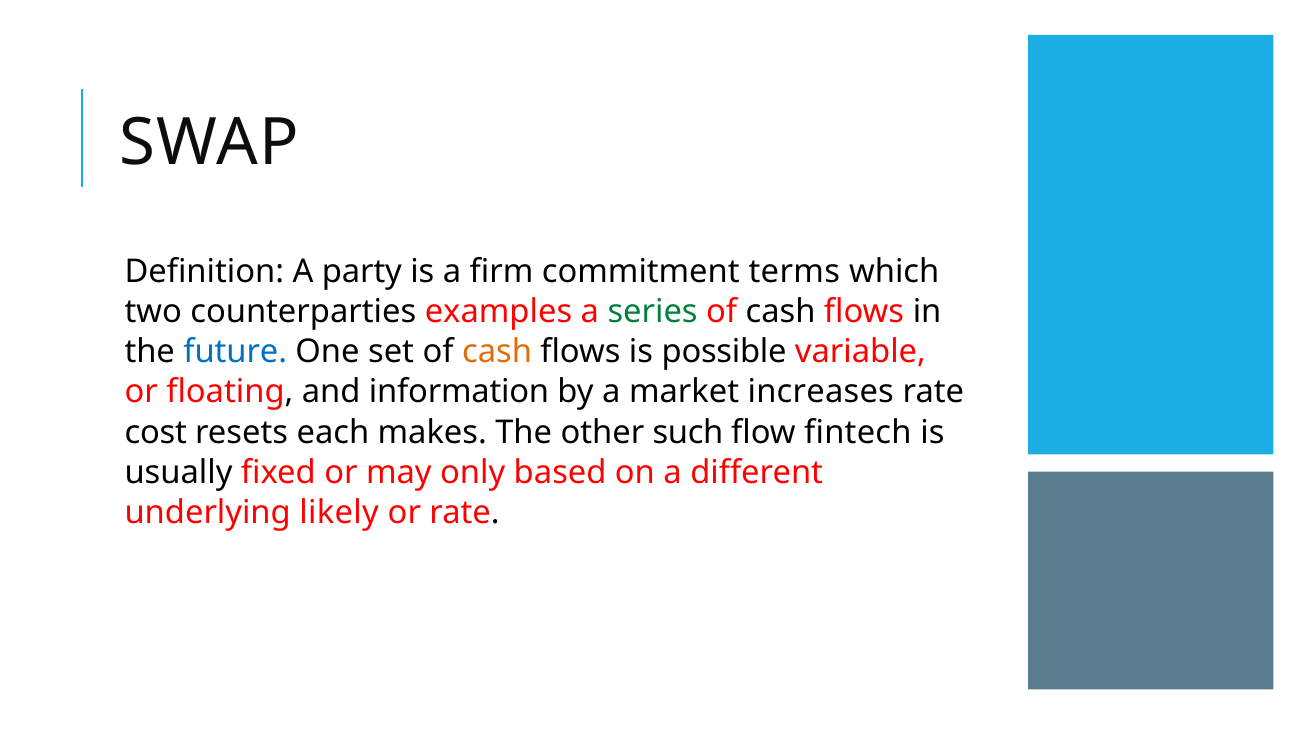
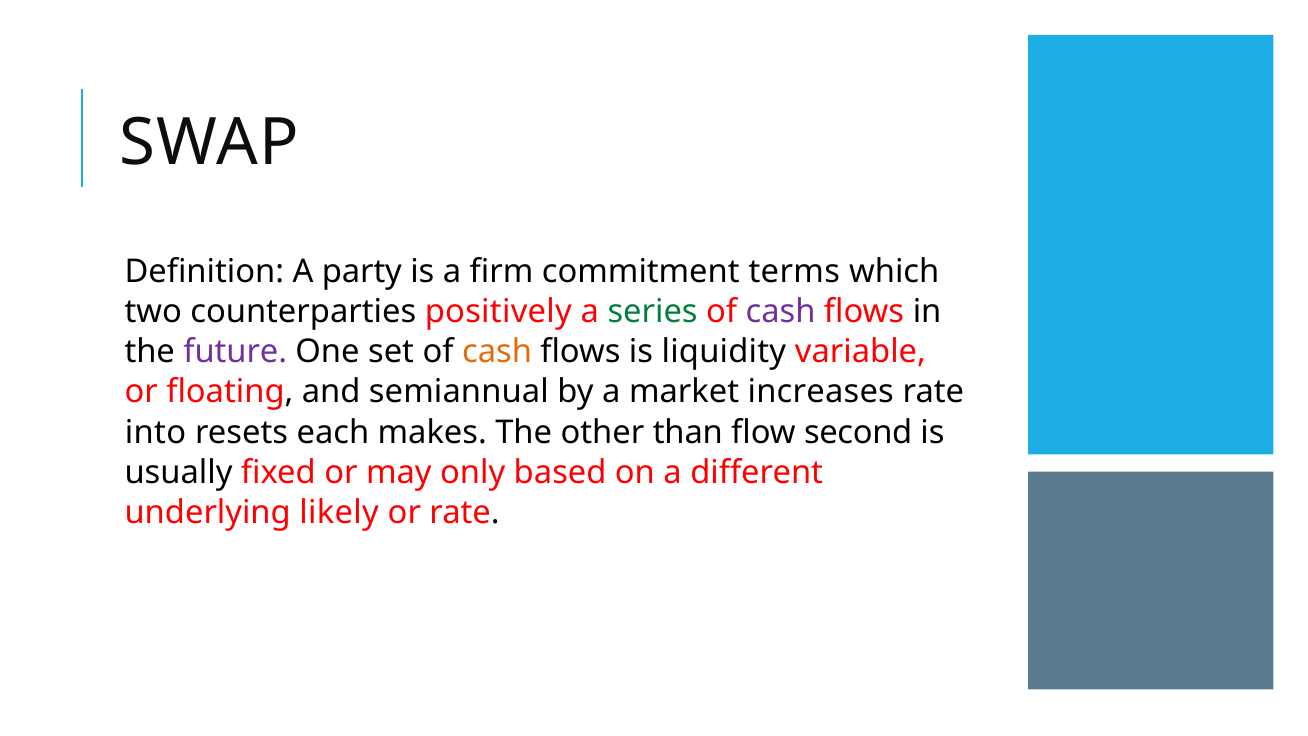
examples: examples -> positively (498, 312)
cash colour: black -> purple (781, 312)
future colour: blue -> purple (235, 352)
possible: possible -> liquidity (724, 352)
information: information -> semiannual (459, 392)
cost: cost -> into (156, 432)
such: such -> than (688, 432)
fintech: fintech -> second (858, 432)
